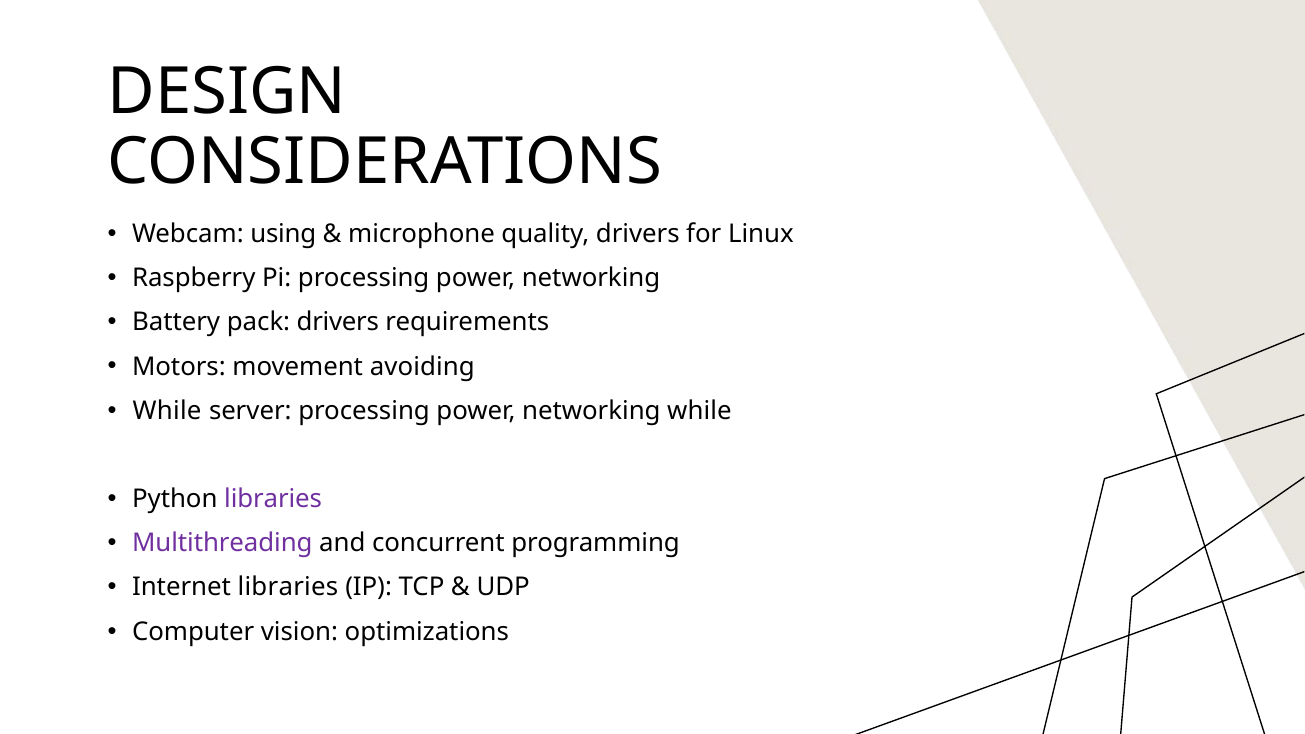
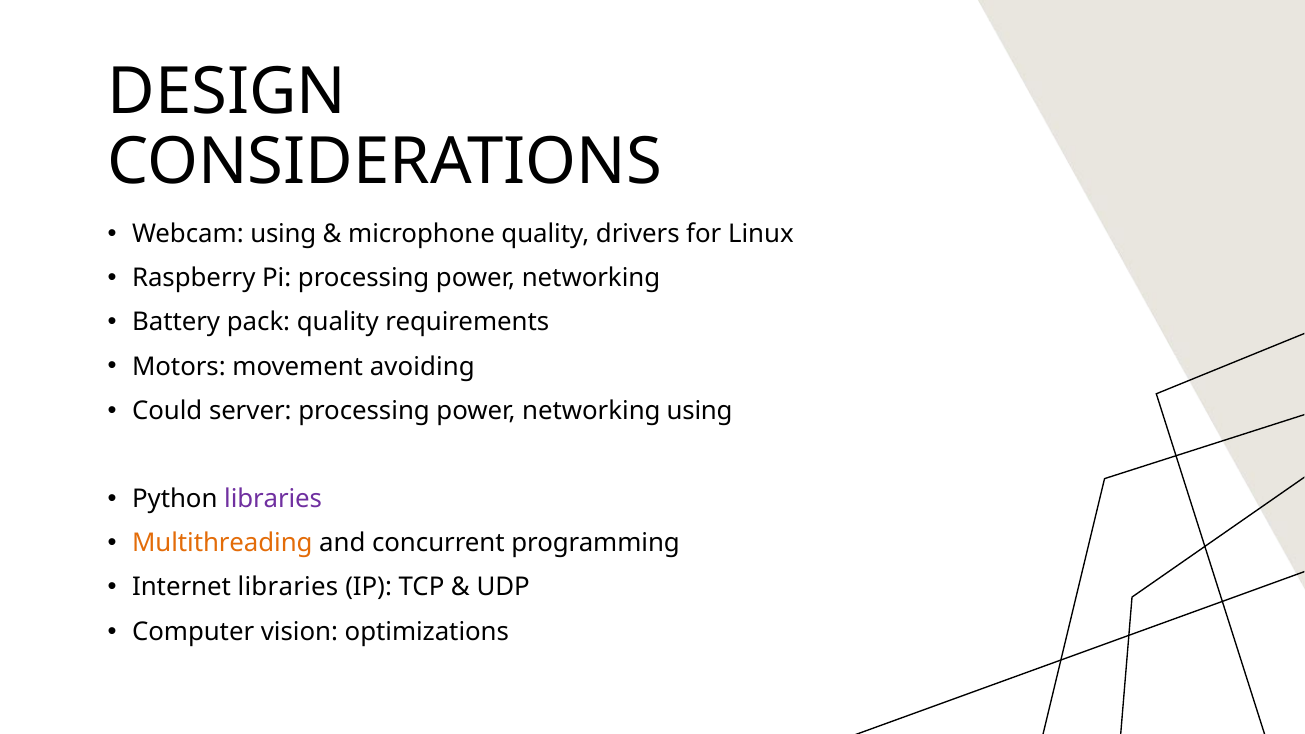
pack drivers: drivers -> quality (338, 322)
While: While -> Could (167, 411)
networking while: while -> using (700, 411)
Multithreading colour: purple -> orange (222, 543)
